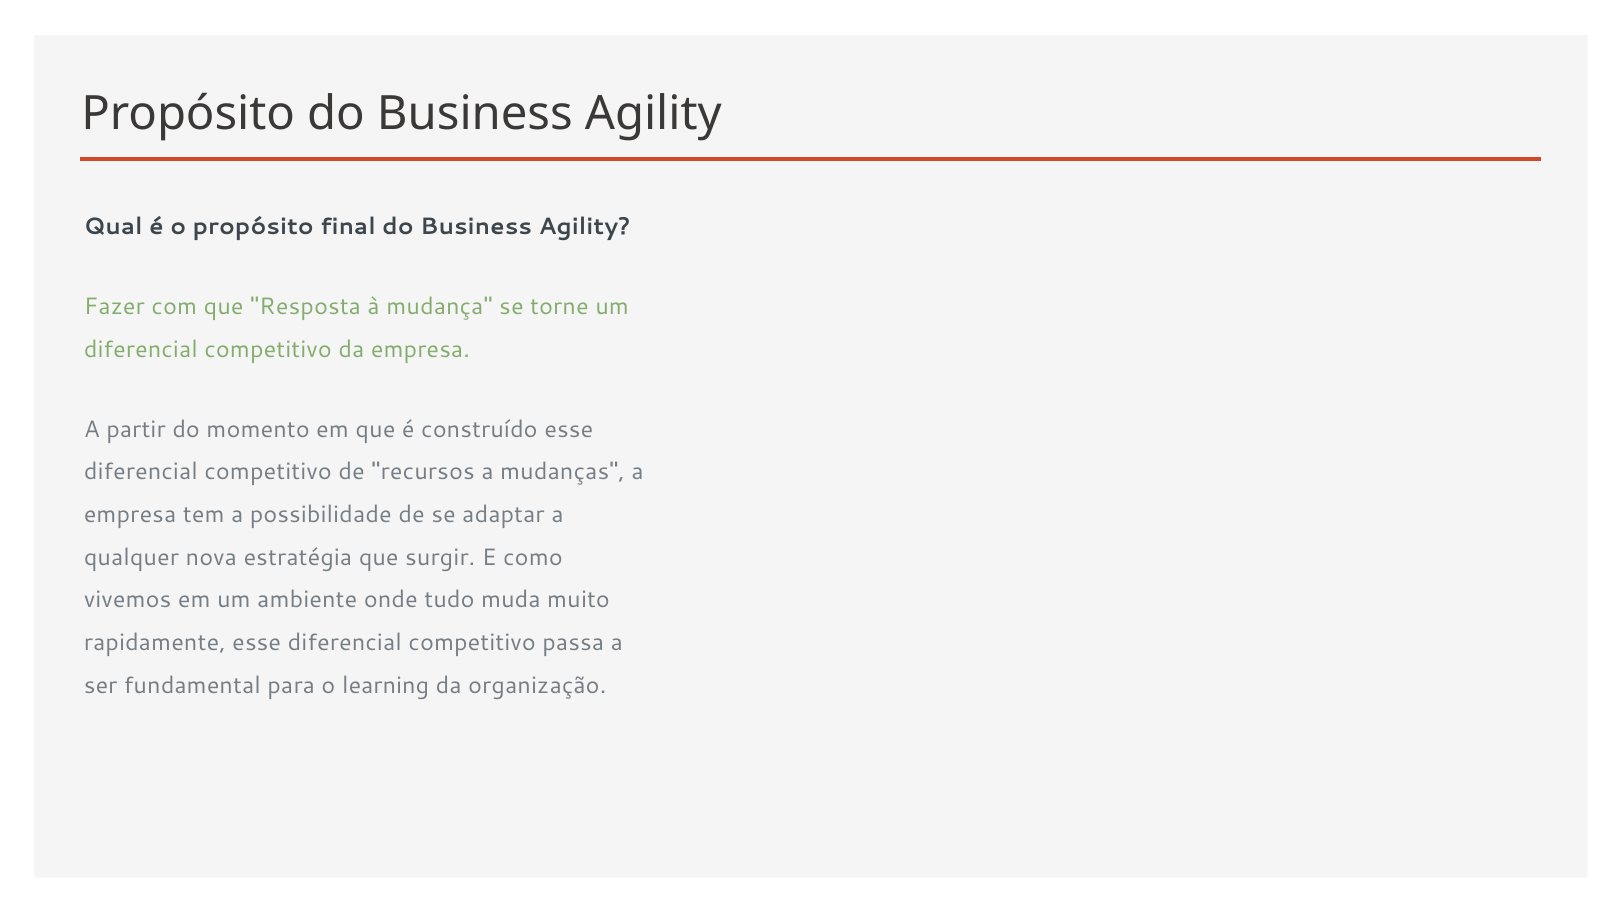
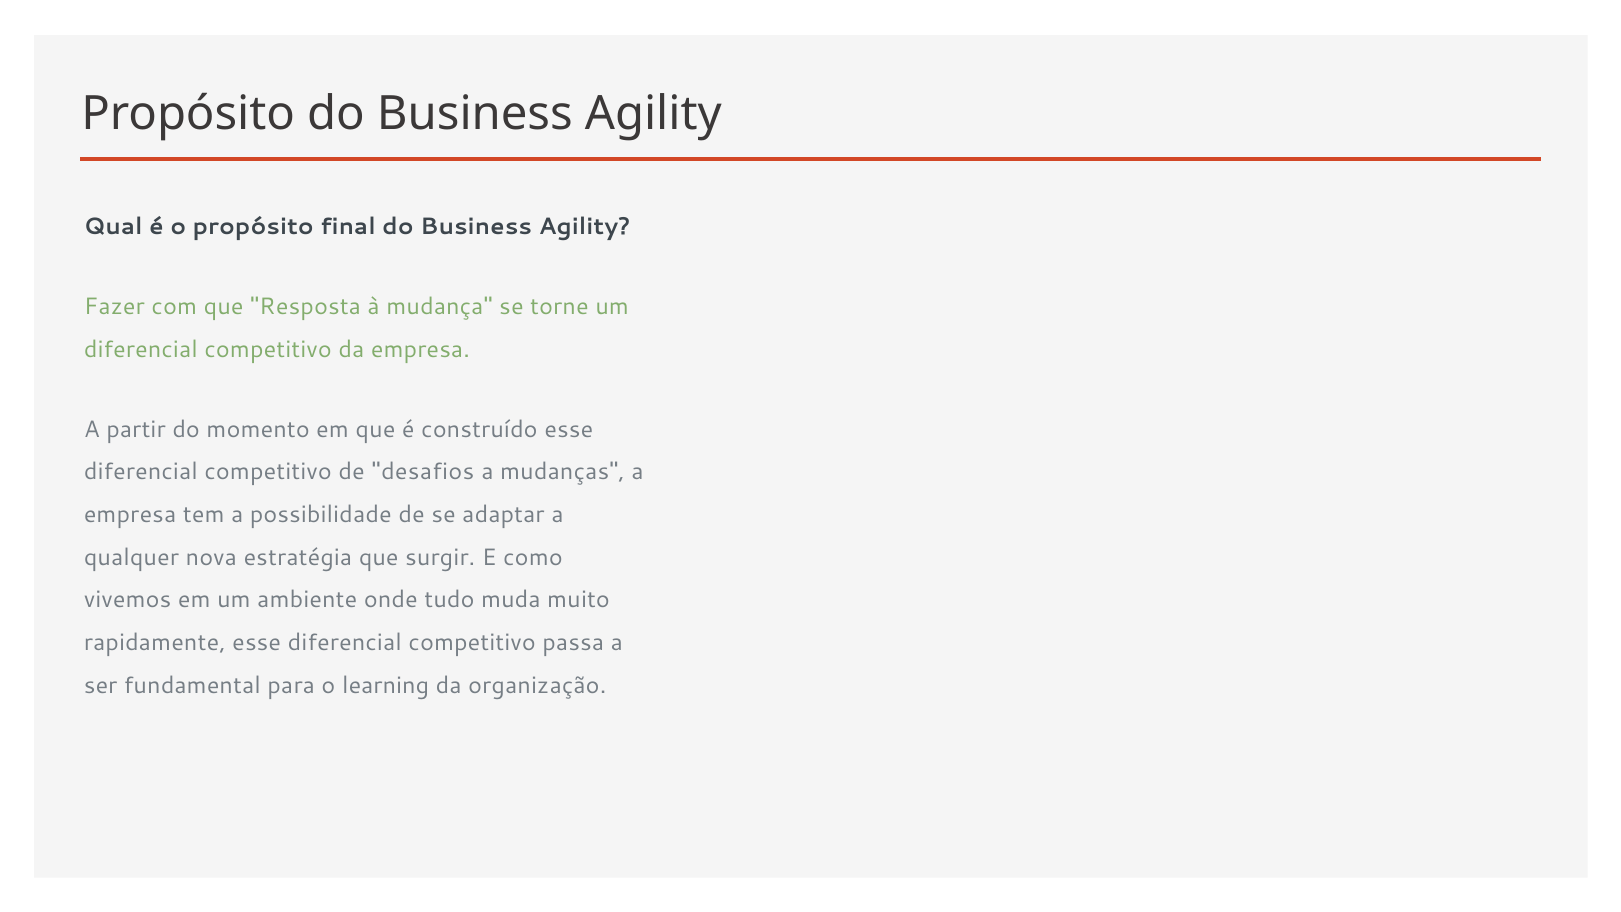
recursos: recursos -> desafios (423, 472)
